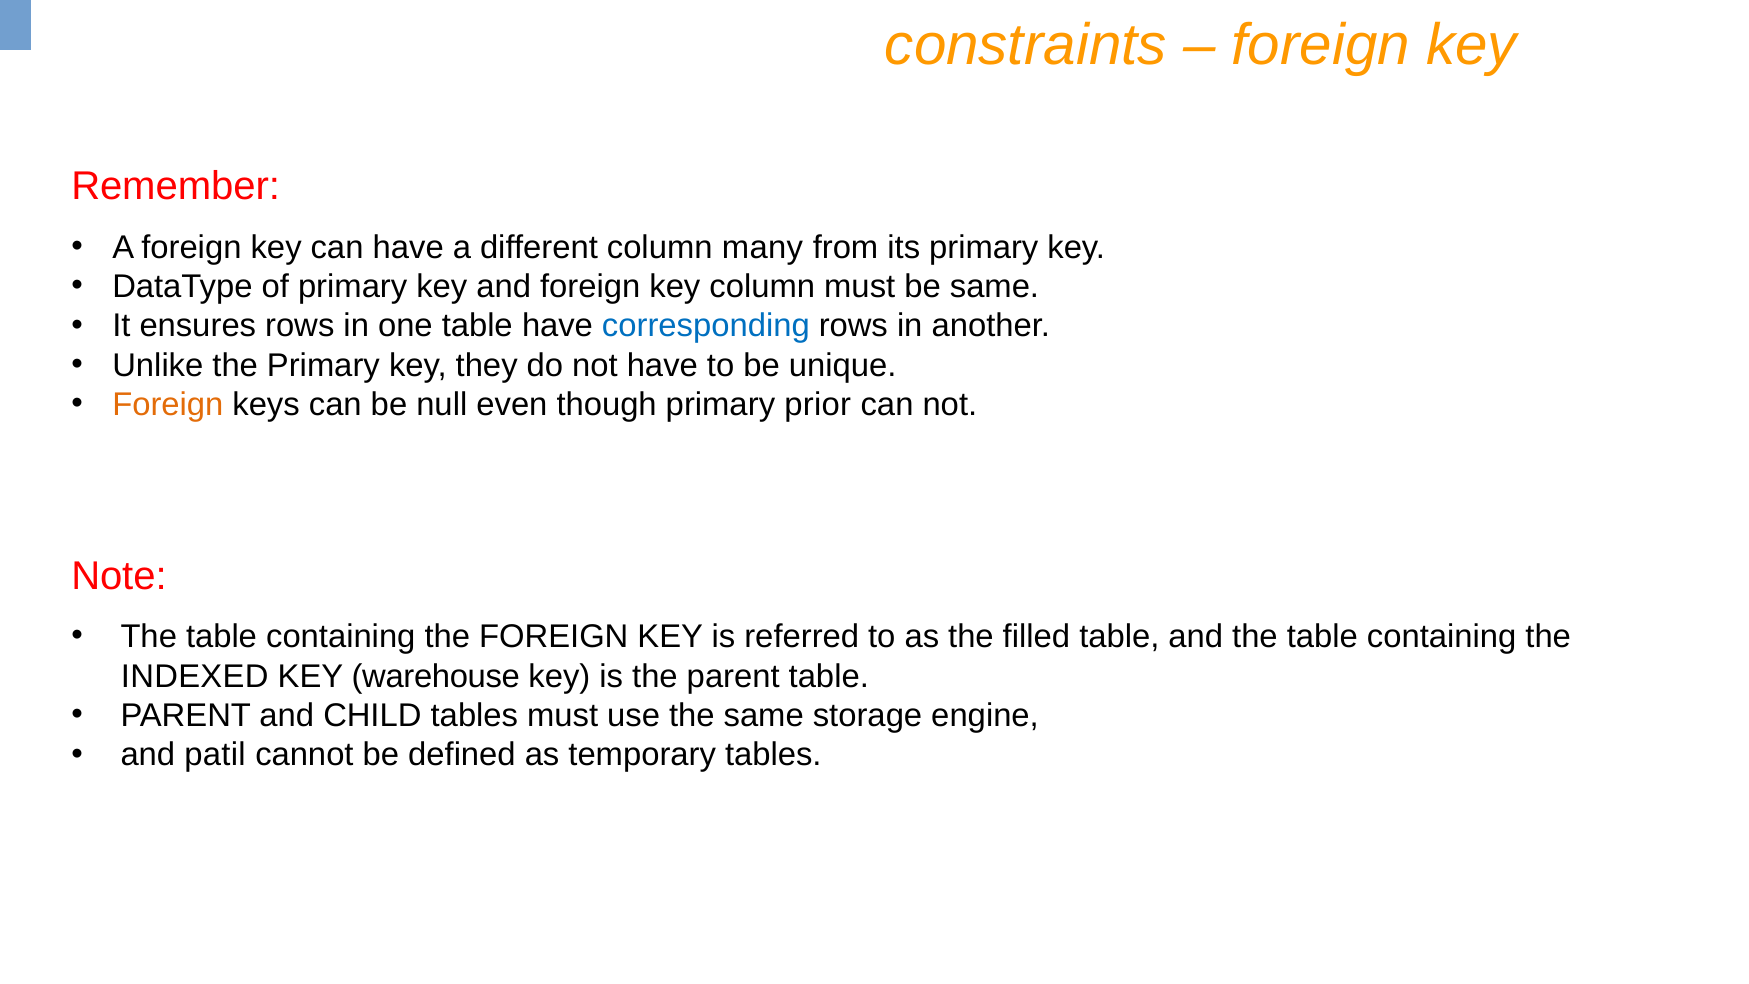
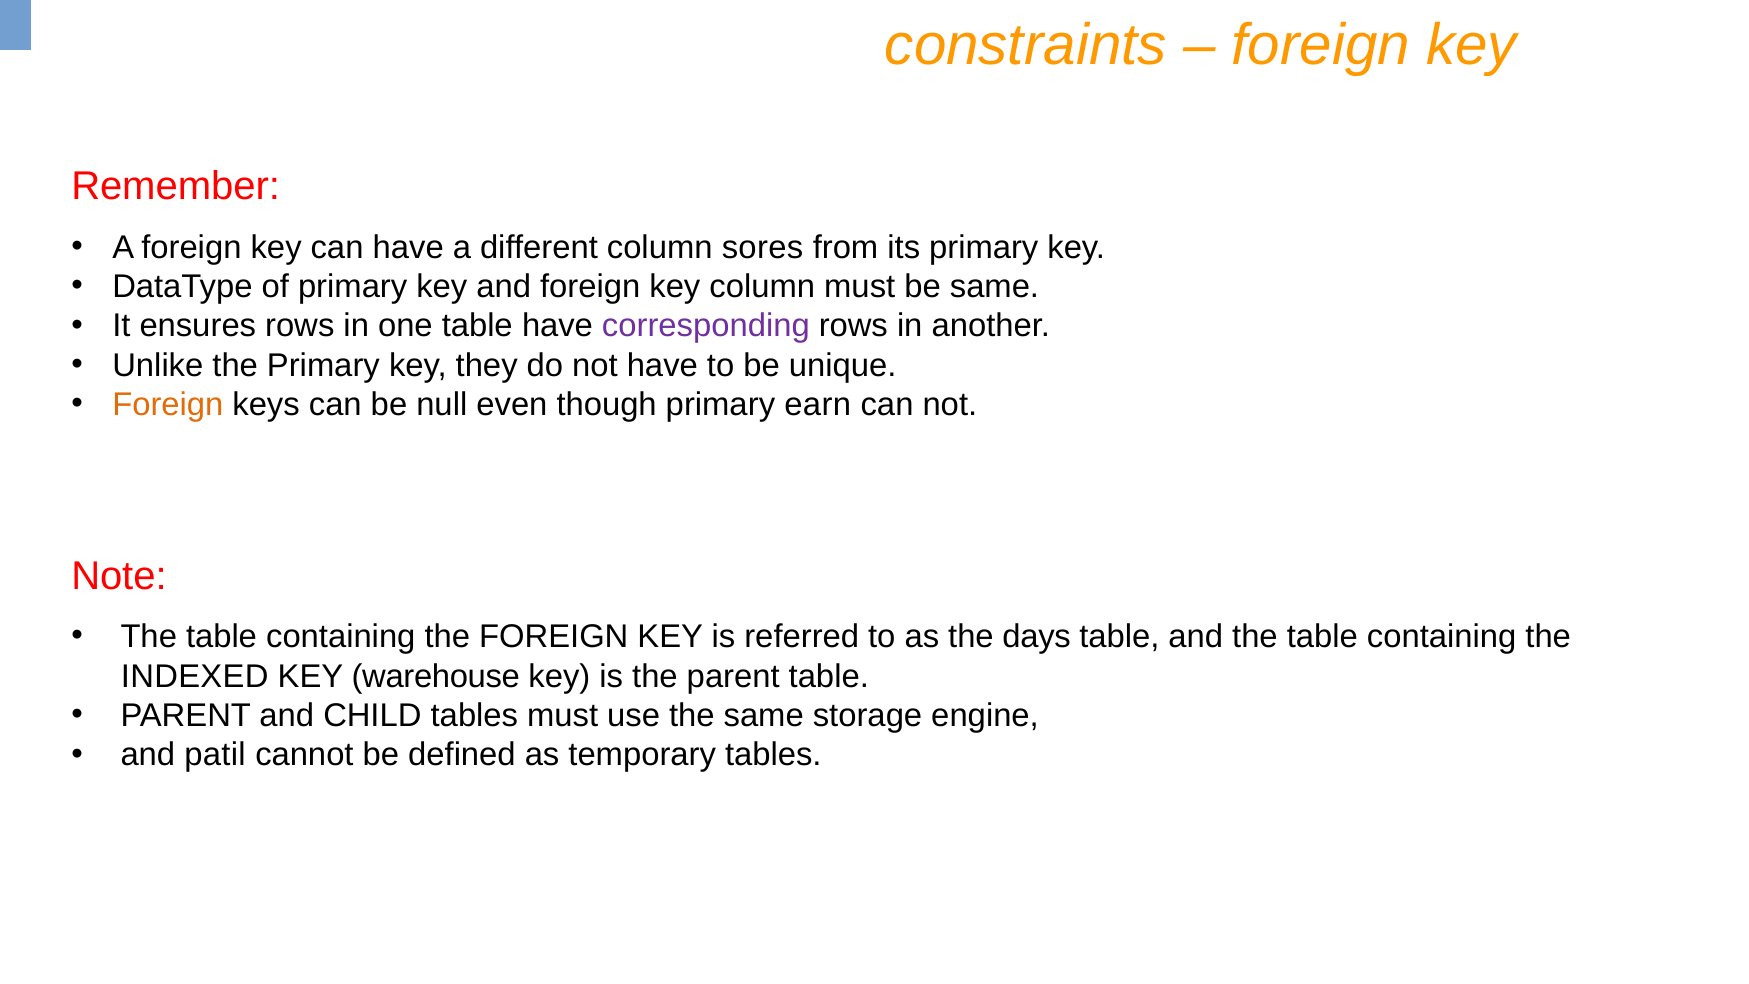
many: many -> sores (763, 247)
corresponding colour: blue -> purple (706, 326)
prior: prior -> earn (818, 405)
filled: filled -> days (1037, 637)
